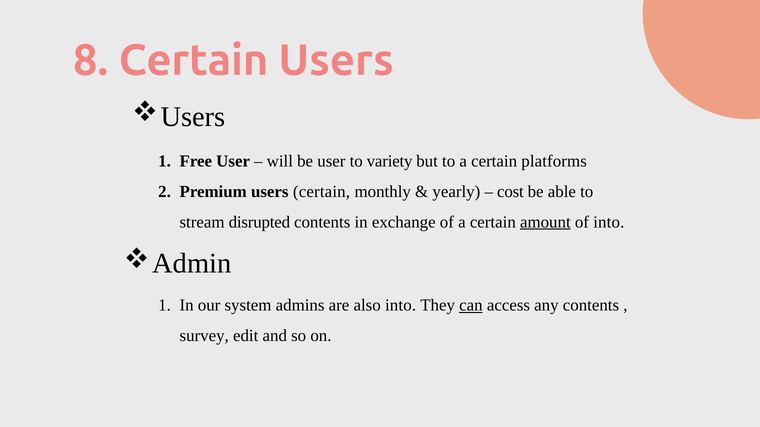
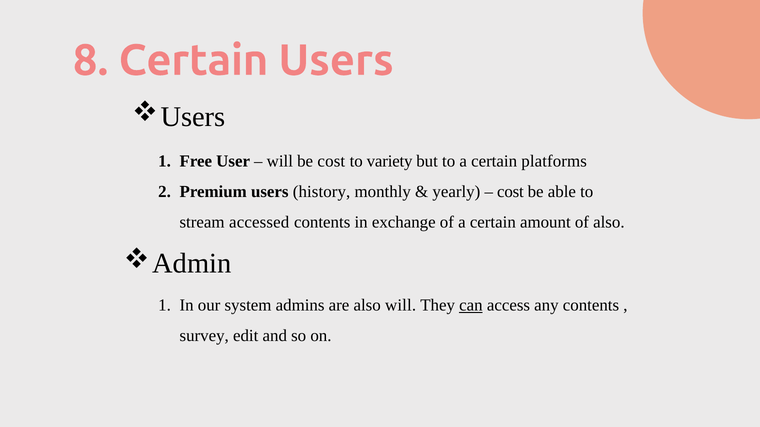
be user: user -> cost (331, 161)
users certain: certain -> history (322, 192)
disrupted: disrupted -> accessed (259, 222)
amount underline: present -> none (545, 222)
of into: into -> also (609, 222)
also into: into -> will (401, 306)
